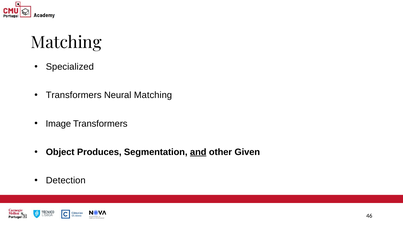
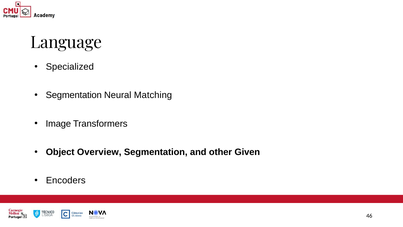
Matching: Matching -> Language (66, 42)
Transformers: Transformers -> Segmentation (74, 95)
Produces: Produces -> Overview (99, 152)
and underline: present -> none (198, 152)
Detection: Detection -> Encoders (66, 180)
